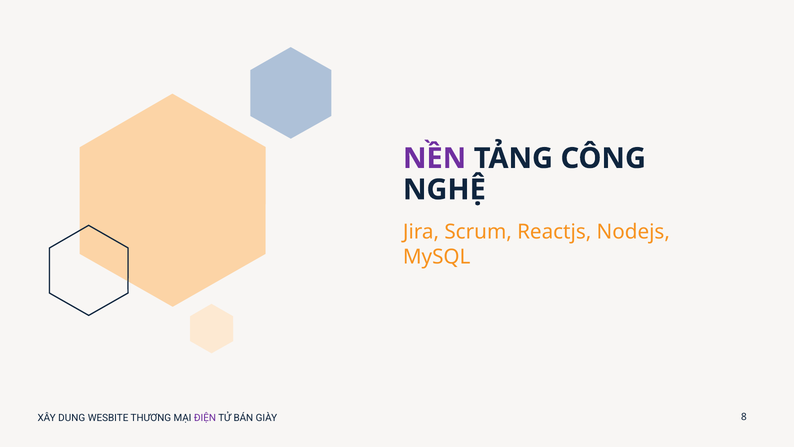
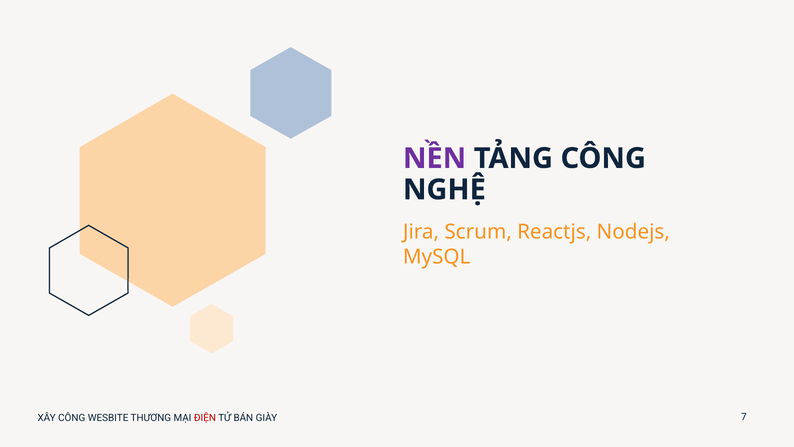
XÂY DUNG: DUNG -> CÔNG (72, 417)
ĐIỆN colour: purple -> red (205, 417)
8: 8 -> 7 (744, 417)
